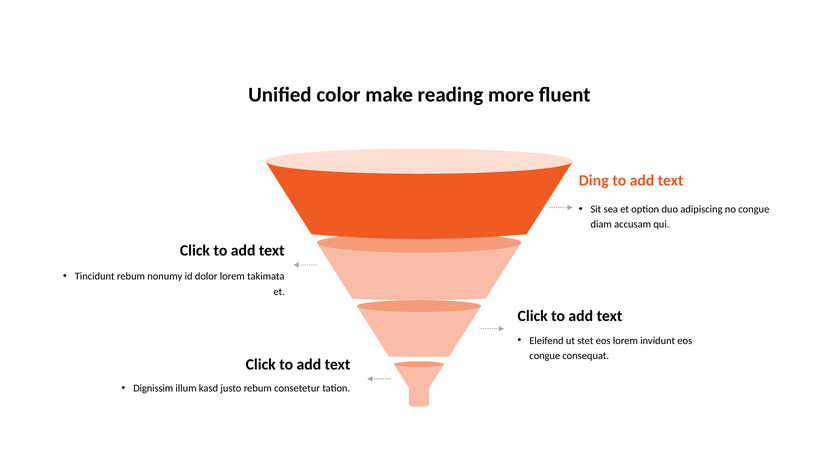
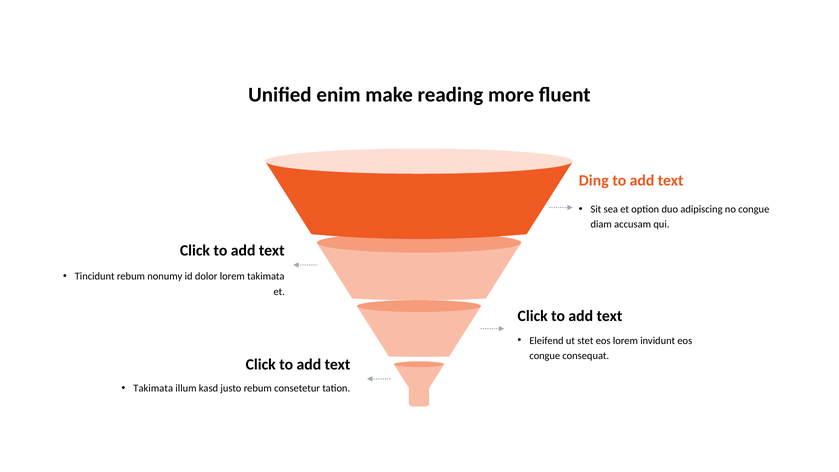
color: color -> enim (338, 95)
Dignissim: Dignissim -> Takimata (153, 388)
